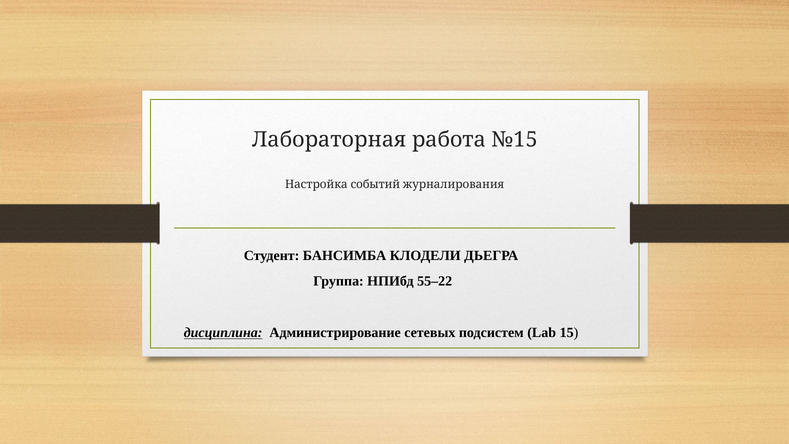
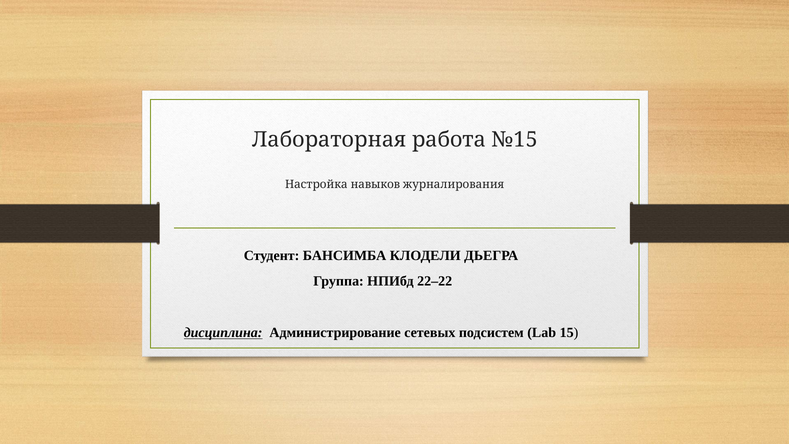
событий: событий -> навыков (375, 184)
55–22: 55–22 -> 22–22 (435, 281)
